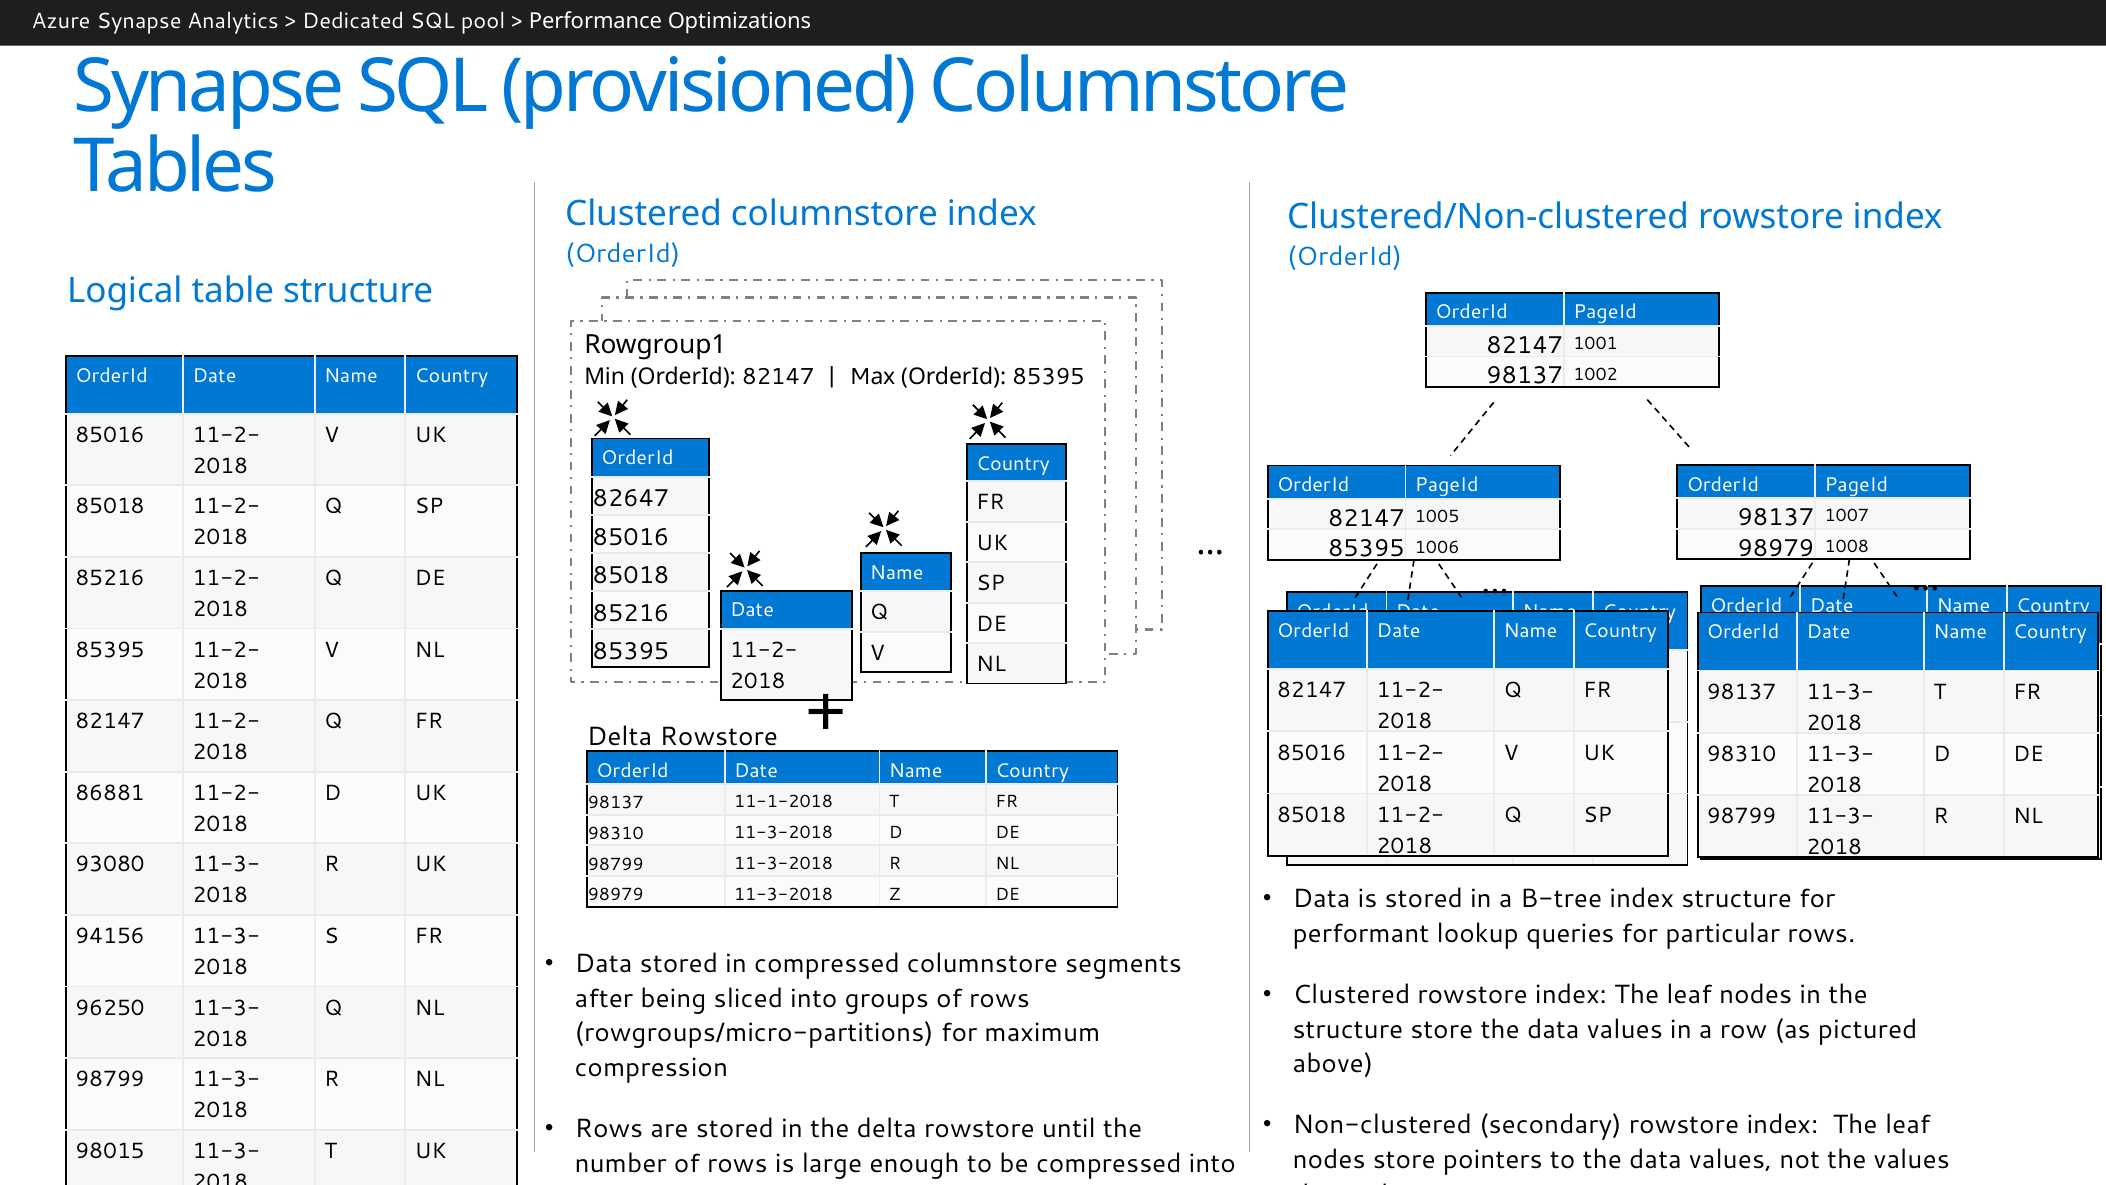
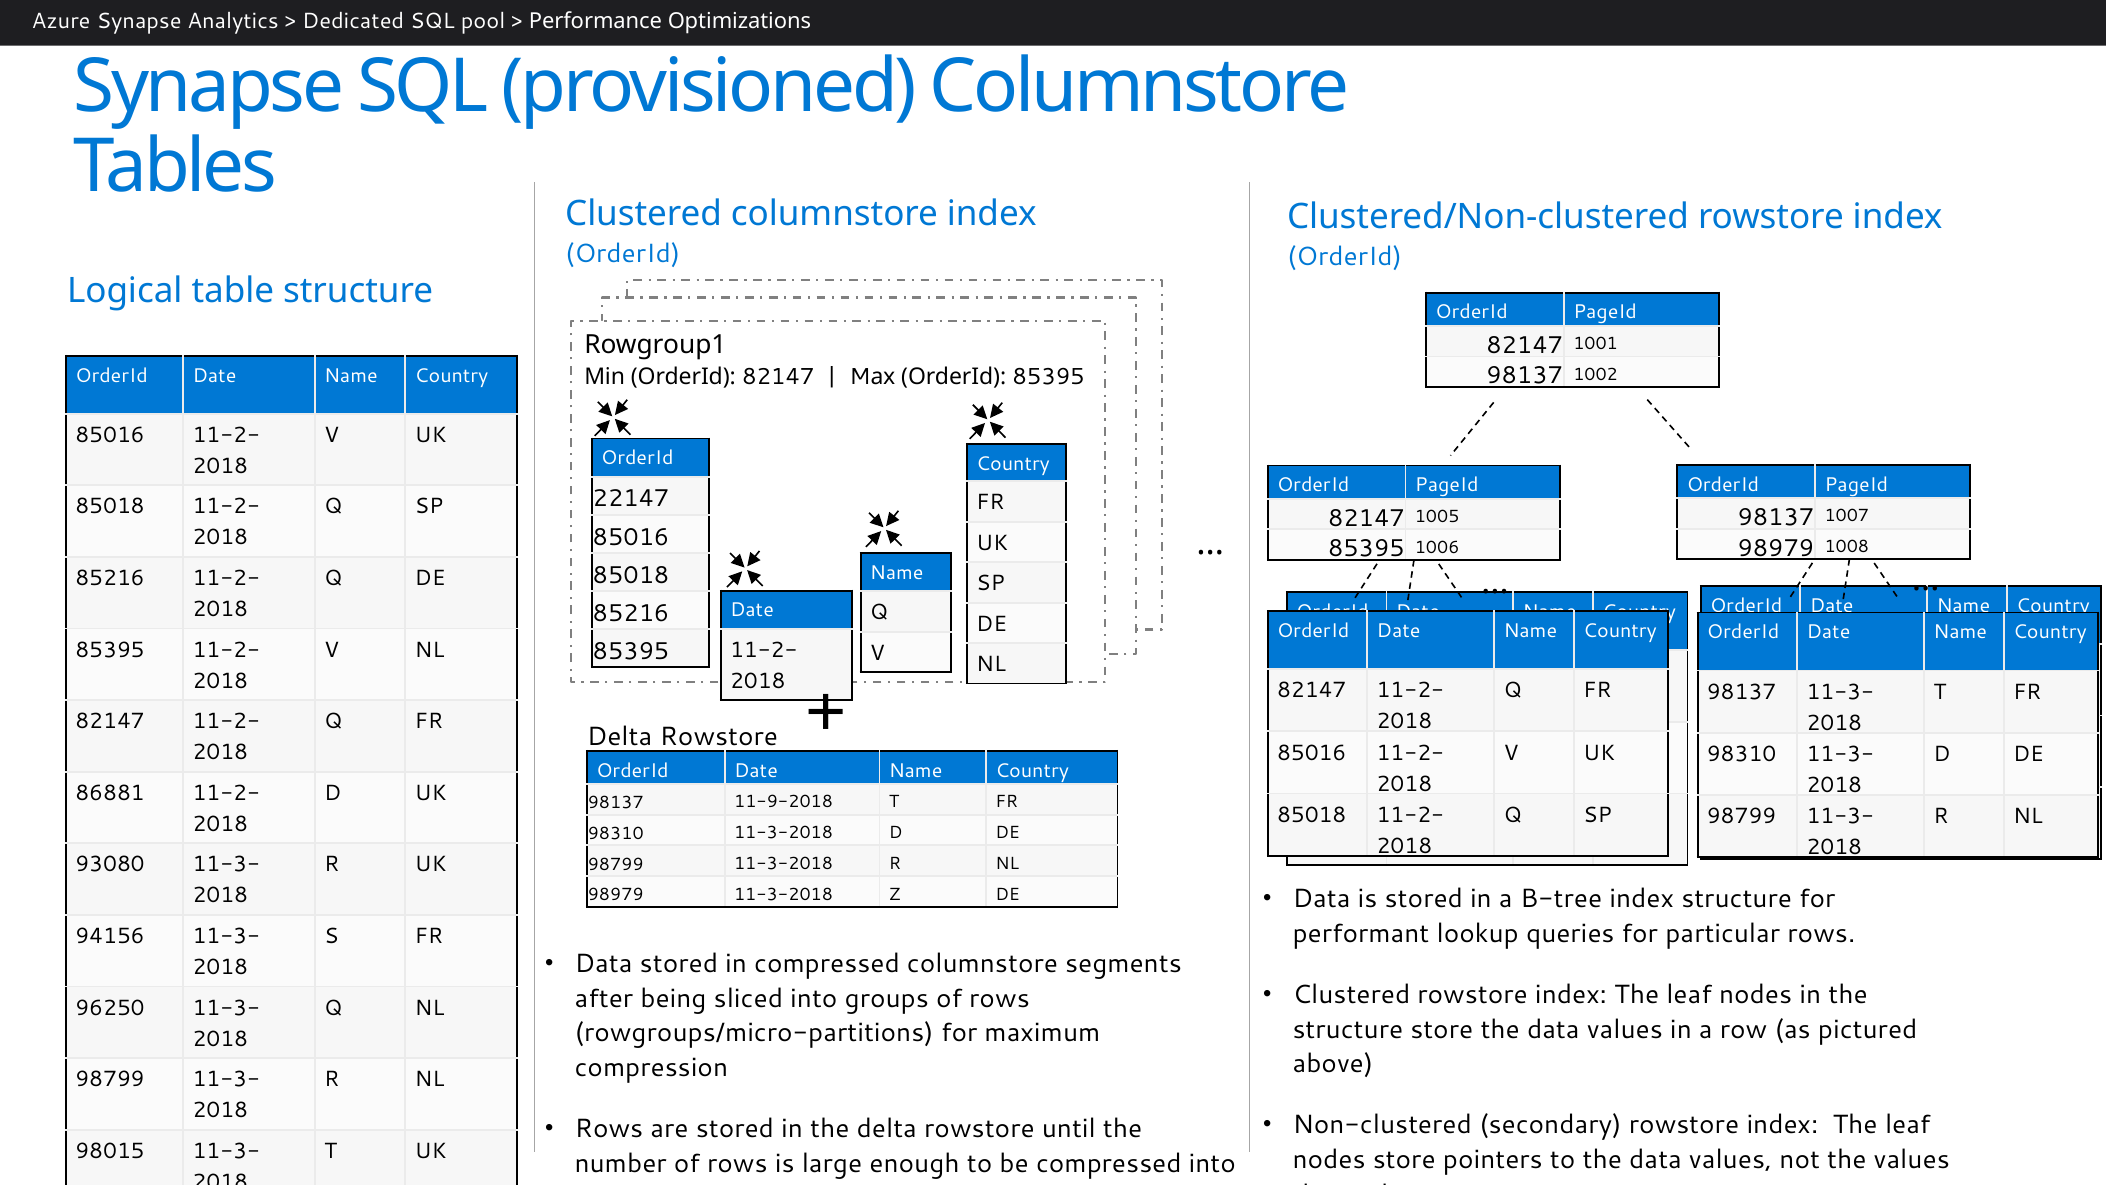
82647: 82647 -> 22147 (631, 499)
11-1-2018: 11-1-2018 -> 11-9-2018 (784, 802)
